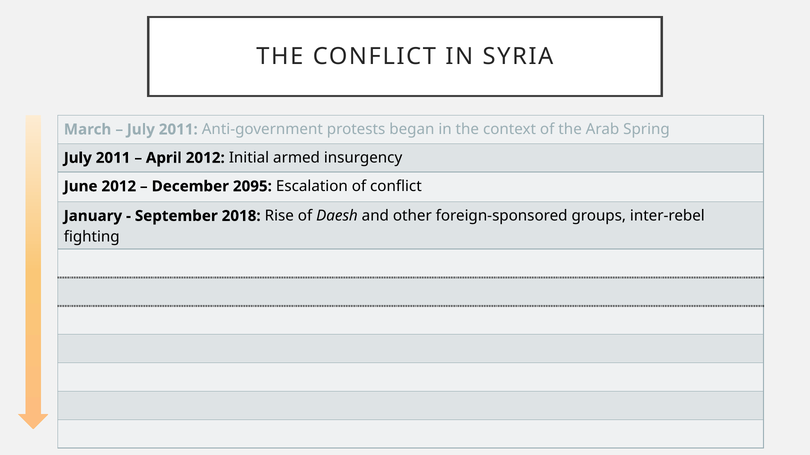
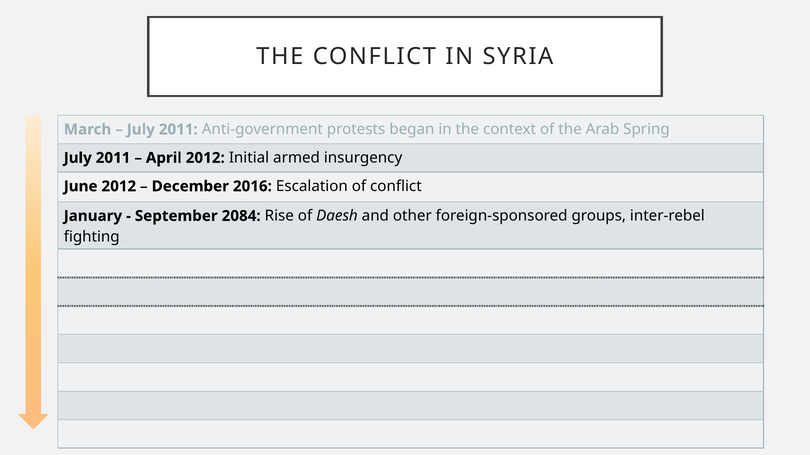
2095: 2095 -> 2016 (252, 187)
2018: 2018 -> 2084 (241, 216)
